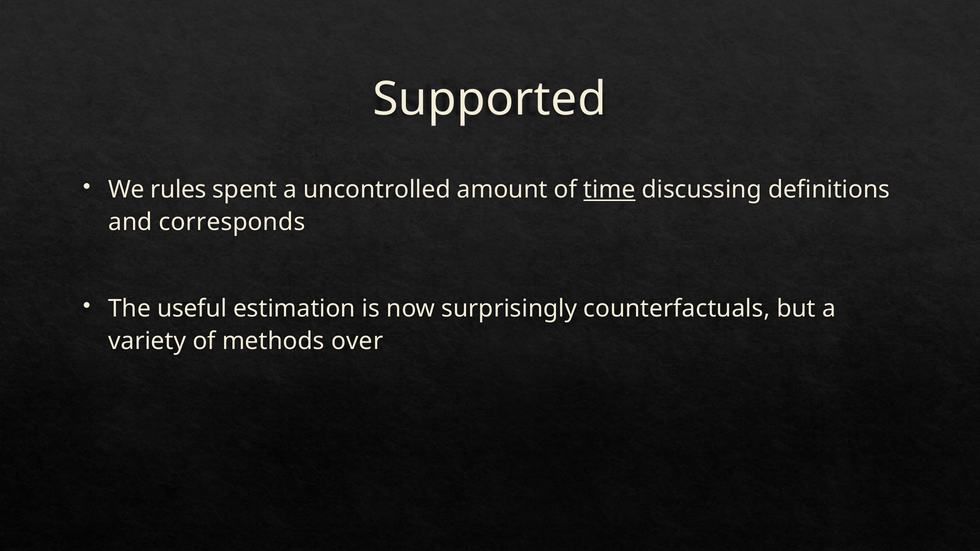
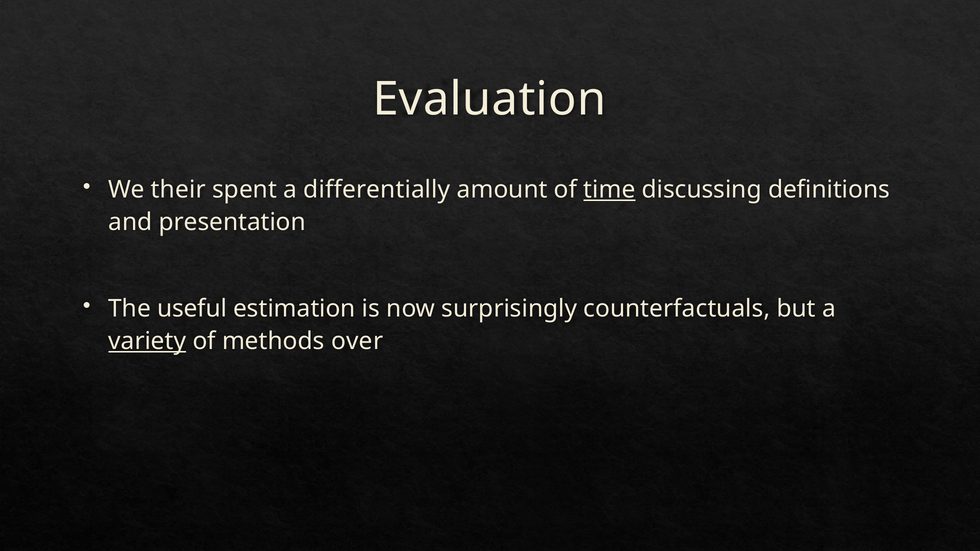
Supported: Supported -> Evaluation (489, 99)
rules: rules -> their (178, 190)
uncontrolled: uncontrolled -> differentially (377, 190)
corresponds: corresponds -> presentation (232, 222)
variety underline: none -> present (147, 341)
